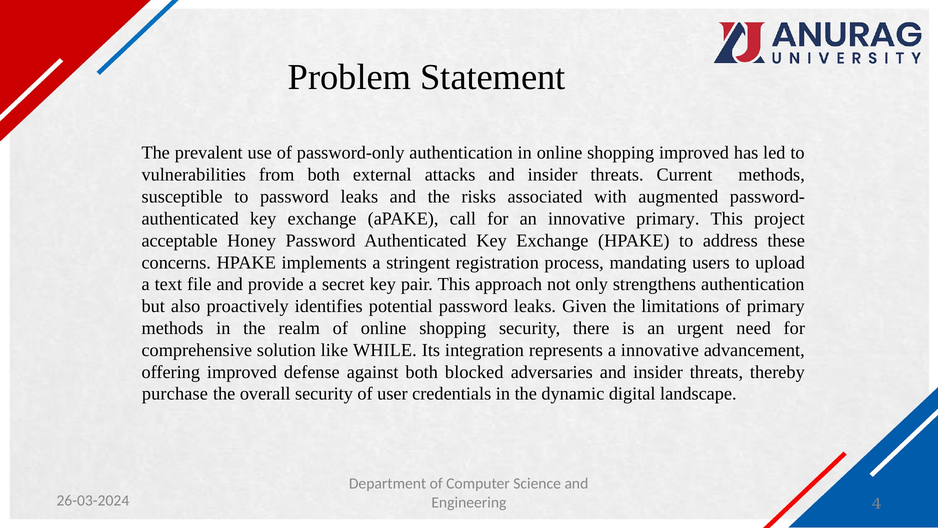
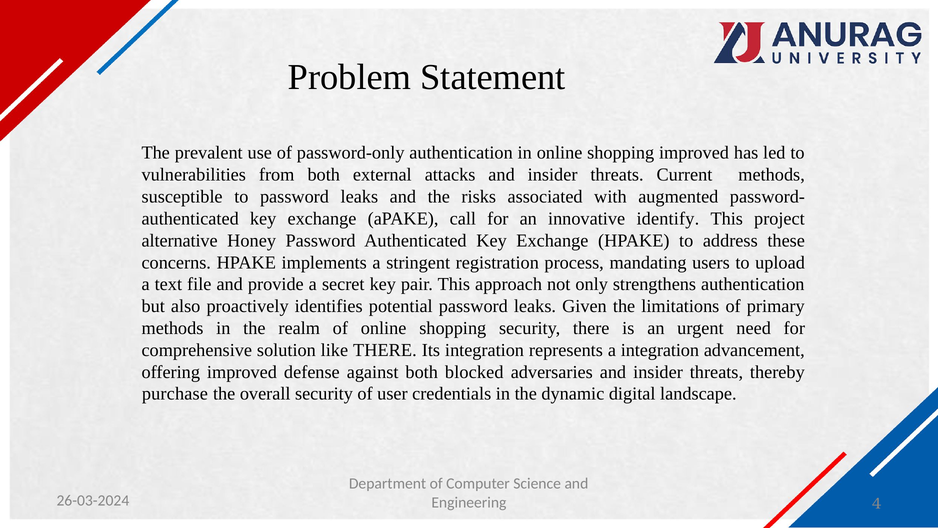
innovative primary: primary -> identify (668, 219)
acceptable: acceptable -> alternative (180, 240)
like WHILE: WHILE -> THERE (385, 350)
a innovative: innovative -> integration (660, 350)
